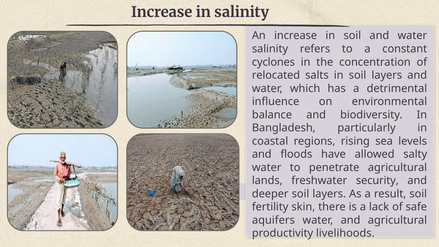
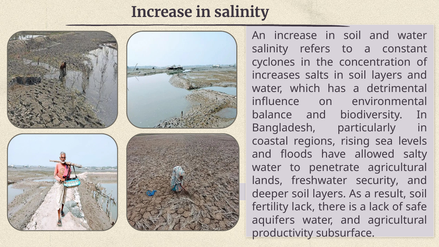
relocated: relocated -> increases (276, 75)
fertility skin: skin -> lack (303, 207)
livelihoods: livelihoods -> subsurface (345, 233)
